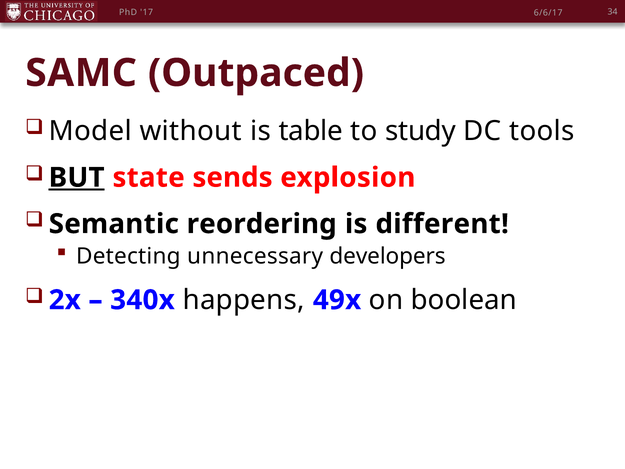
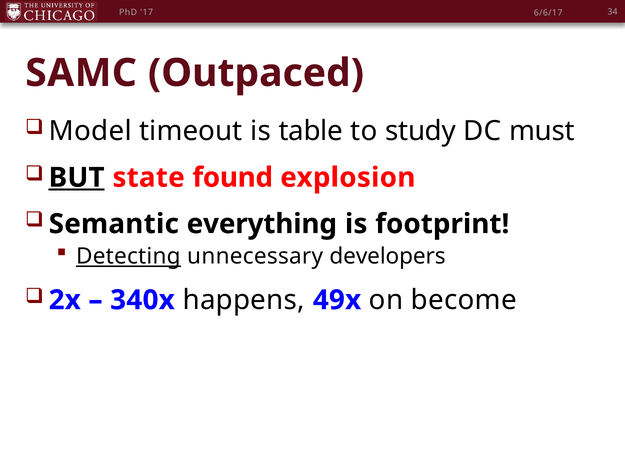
without: without -> timeout (191, 131)
tools: tools -> must (542, 131)
sends: sends -> found (233, 177)
reordering: reordering -> everything (262, 224)
different: different -> footprint (442, 224)
Detecting underline: none -> present (128, 256)
boolean: boolean -> become (464, 300)
